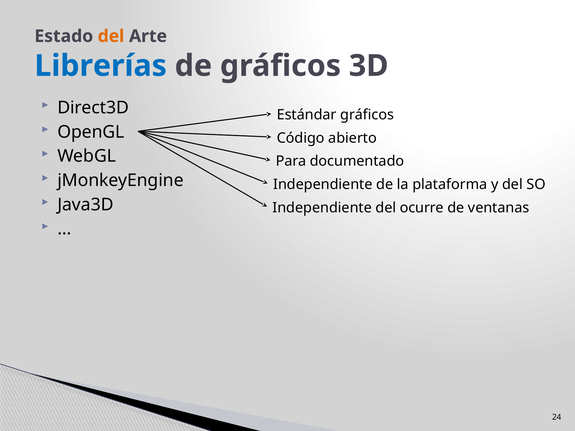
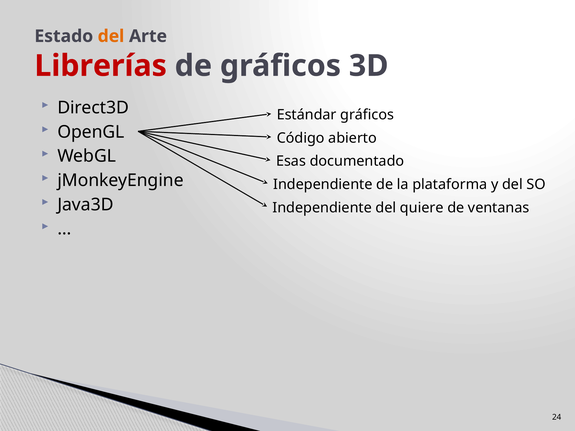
Librerías colour: blue -> red (101, 66)
Para: Para -> Esas (291, 161)
ocurre: ocurre -> quiere (422, 208)
